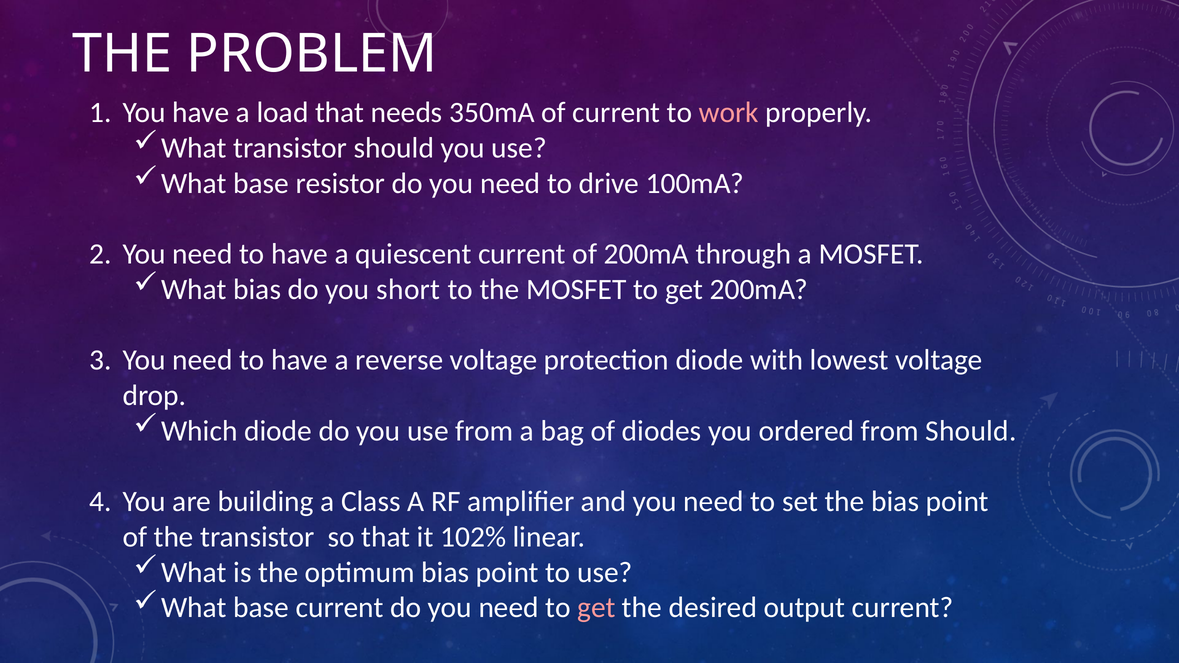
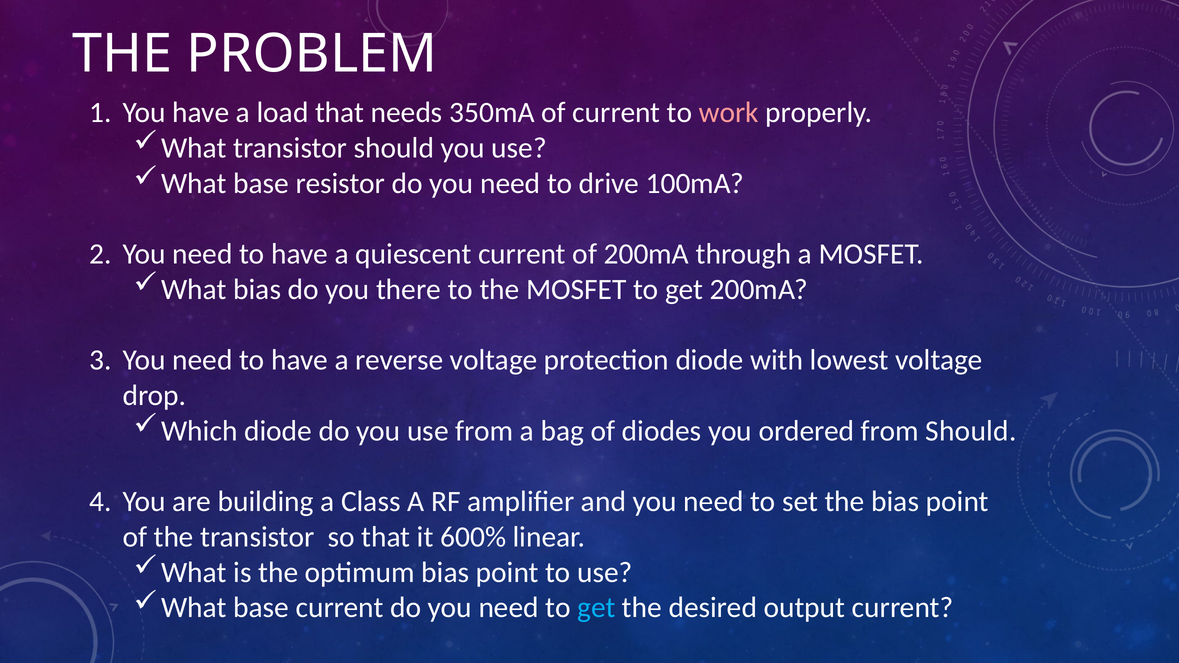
short: short -> there (409, 290)
102%: 102% -> 600% (473, 537)
get colour: pink -> light blue (596, 608)
